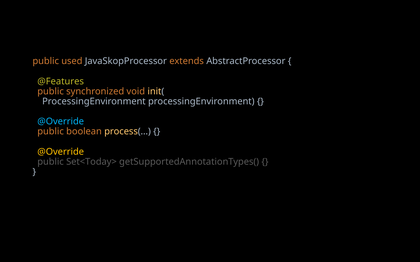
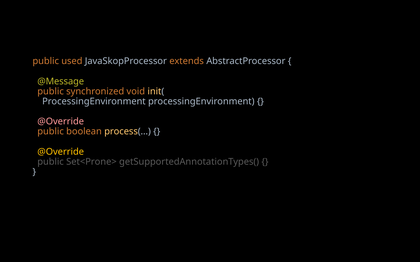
@Features: @Features -> @Message (61, 81)
@Override colour: light blue -> pink (61, 122)
Set<Today>: Set<Today> -> Set<Prone> (91, 162)
